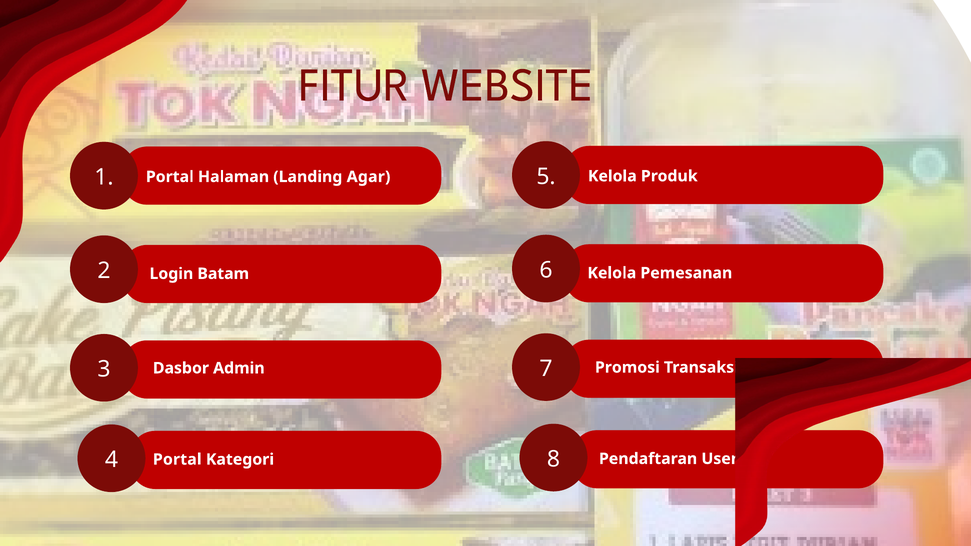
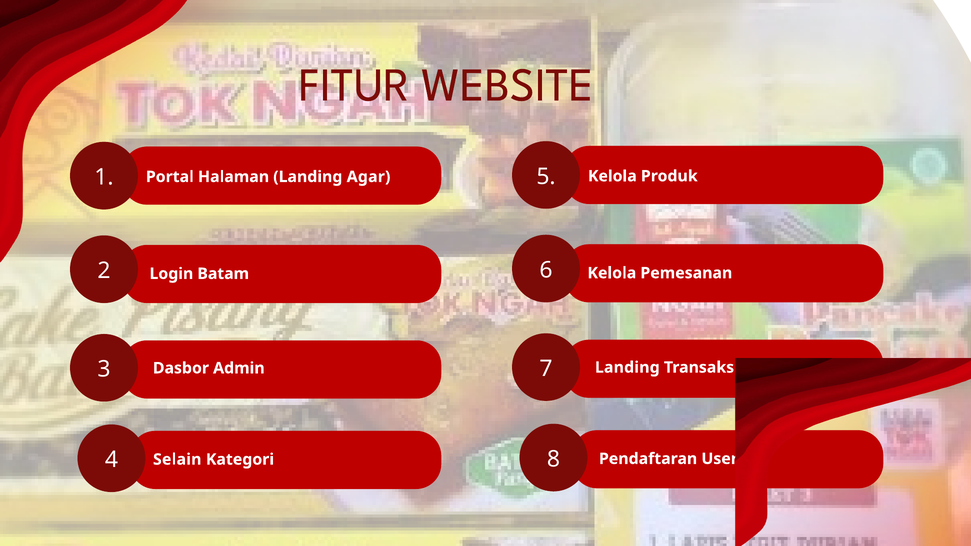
Promosi: Promosi -> Landing (627, 368)
4 Portal: Portal -> Selain (177, 460)
